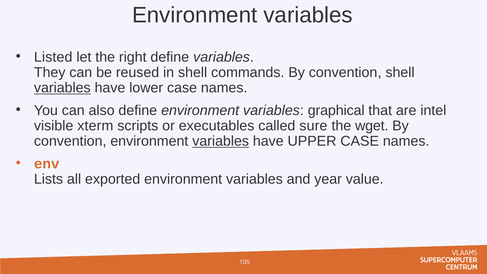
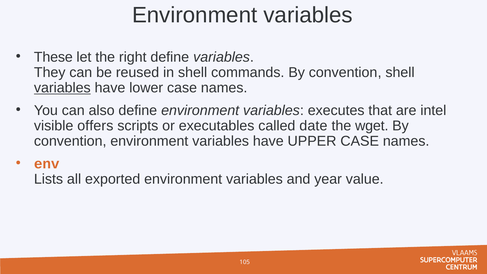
Listed: Listed -> These (53, 57)
graphical: graphical -> executes (336, 110)
xterm: xterm -> offers (95, 126)
sure: sure -> date (313, 126)
variables underline: present -> none (221, 141)
